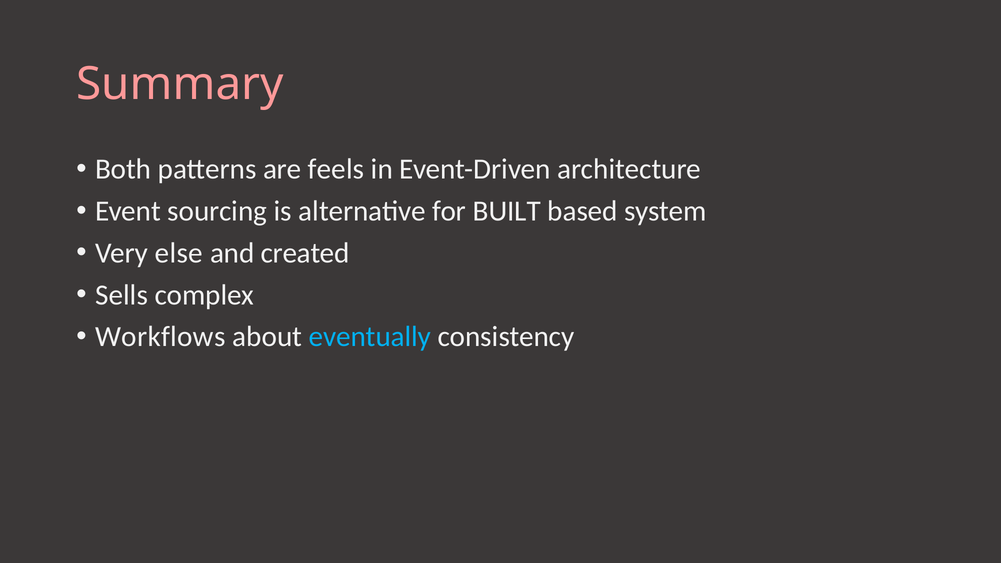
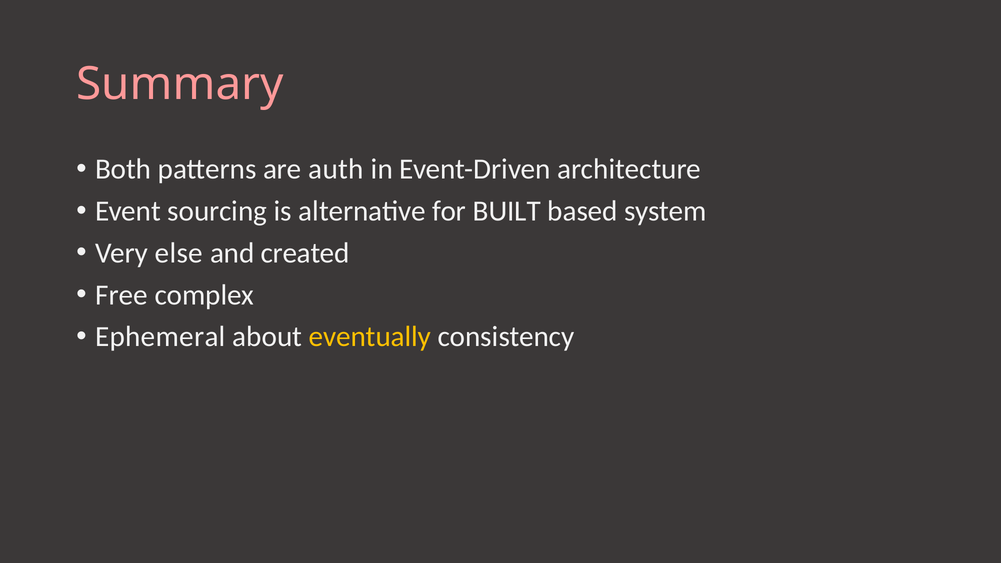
feels: feels -> auth (336, 169)
Sells: Sells -> Free (122, 295)
Workflows: Workflows -> Ephemeral (160, 337)
eventually colour: light blue -> yellow (370, 337)
